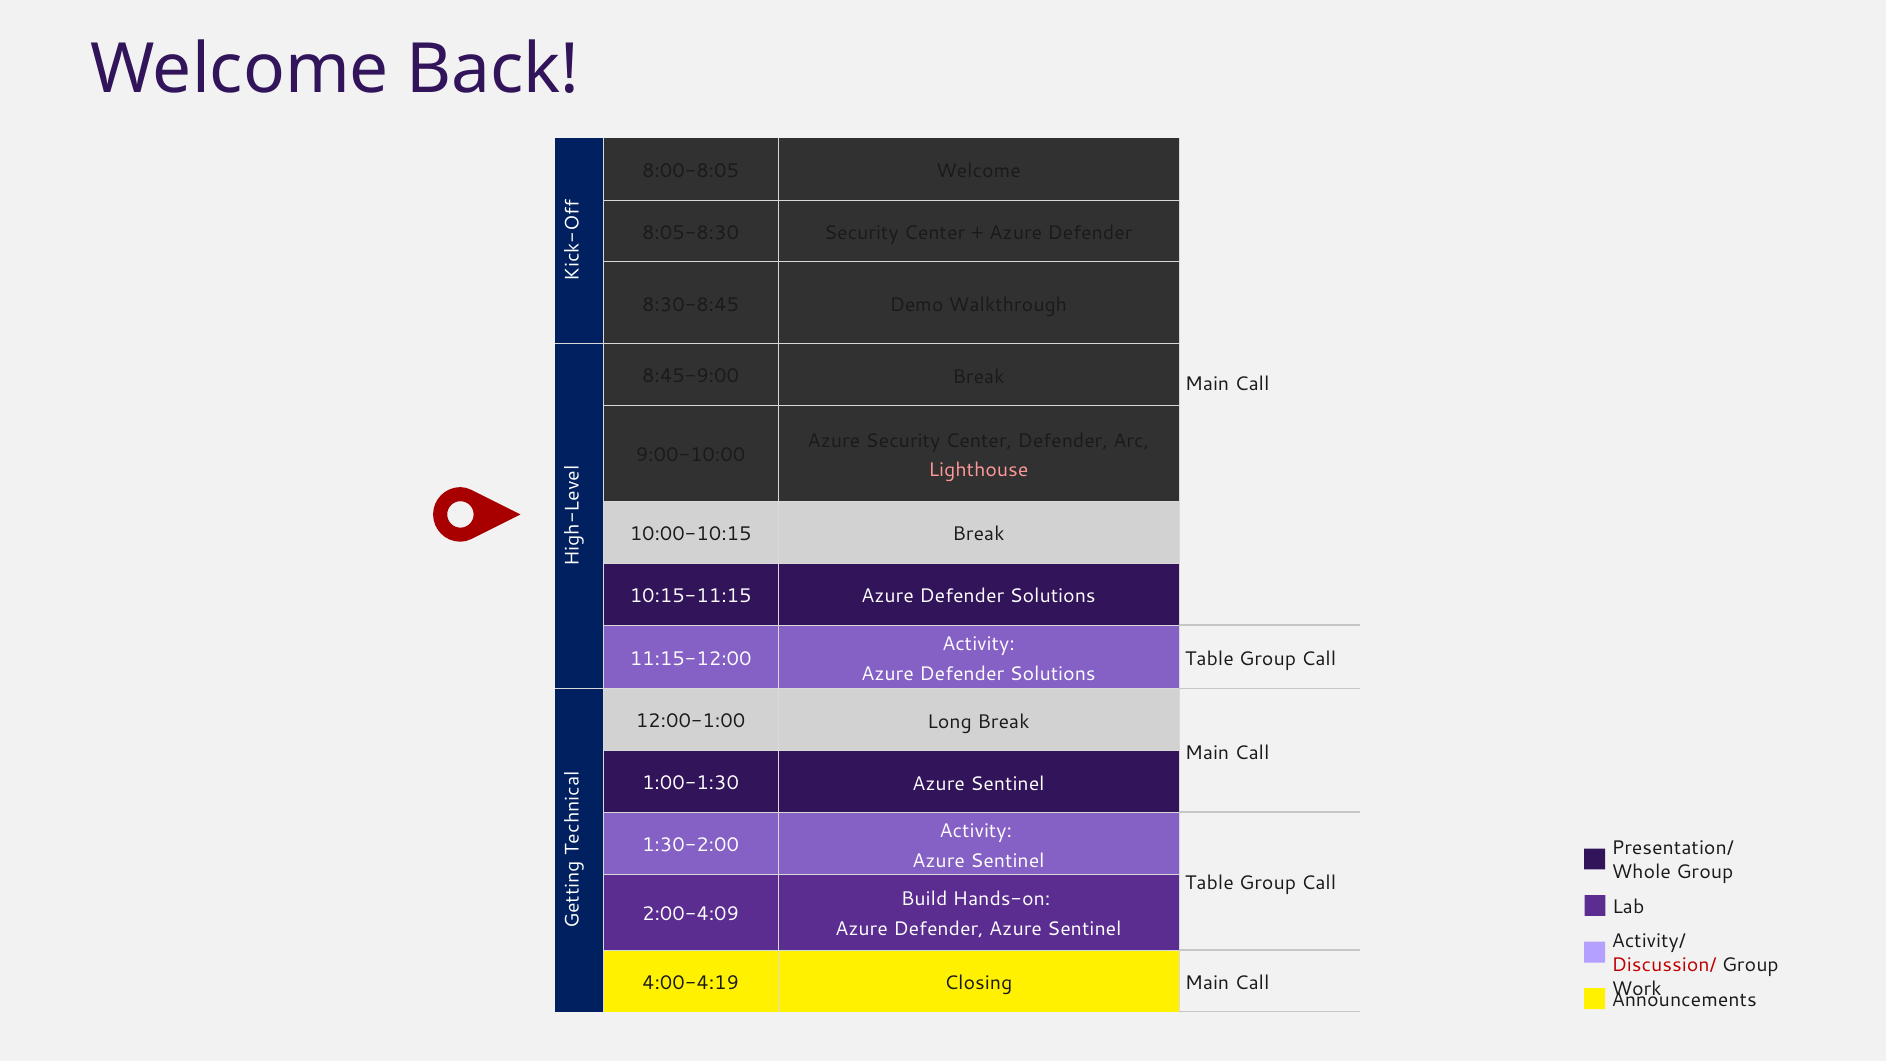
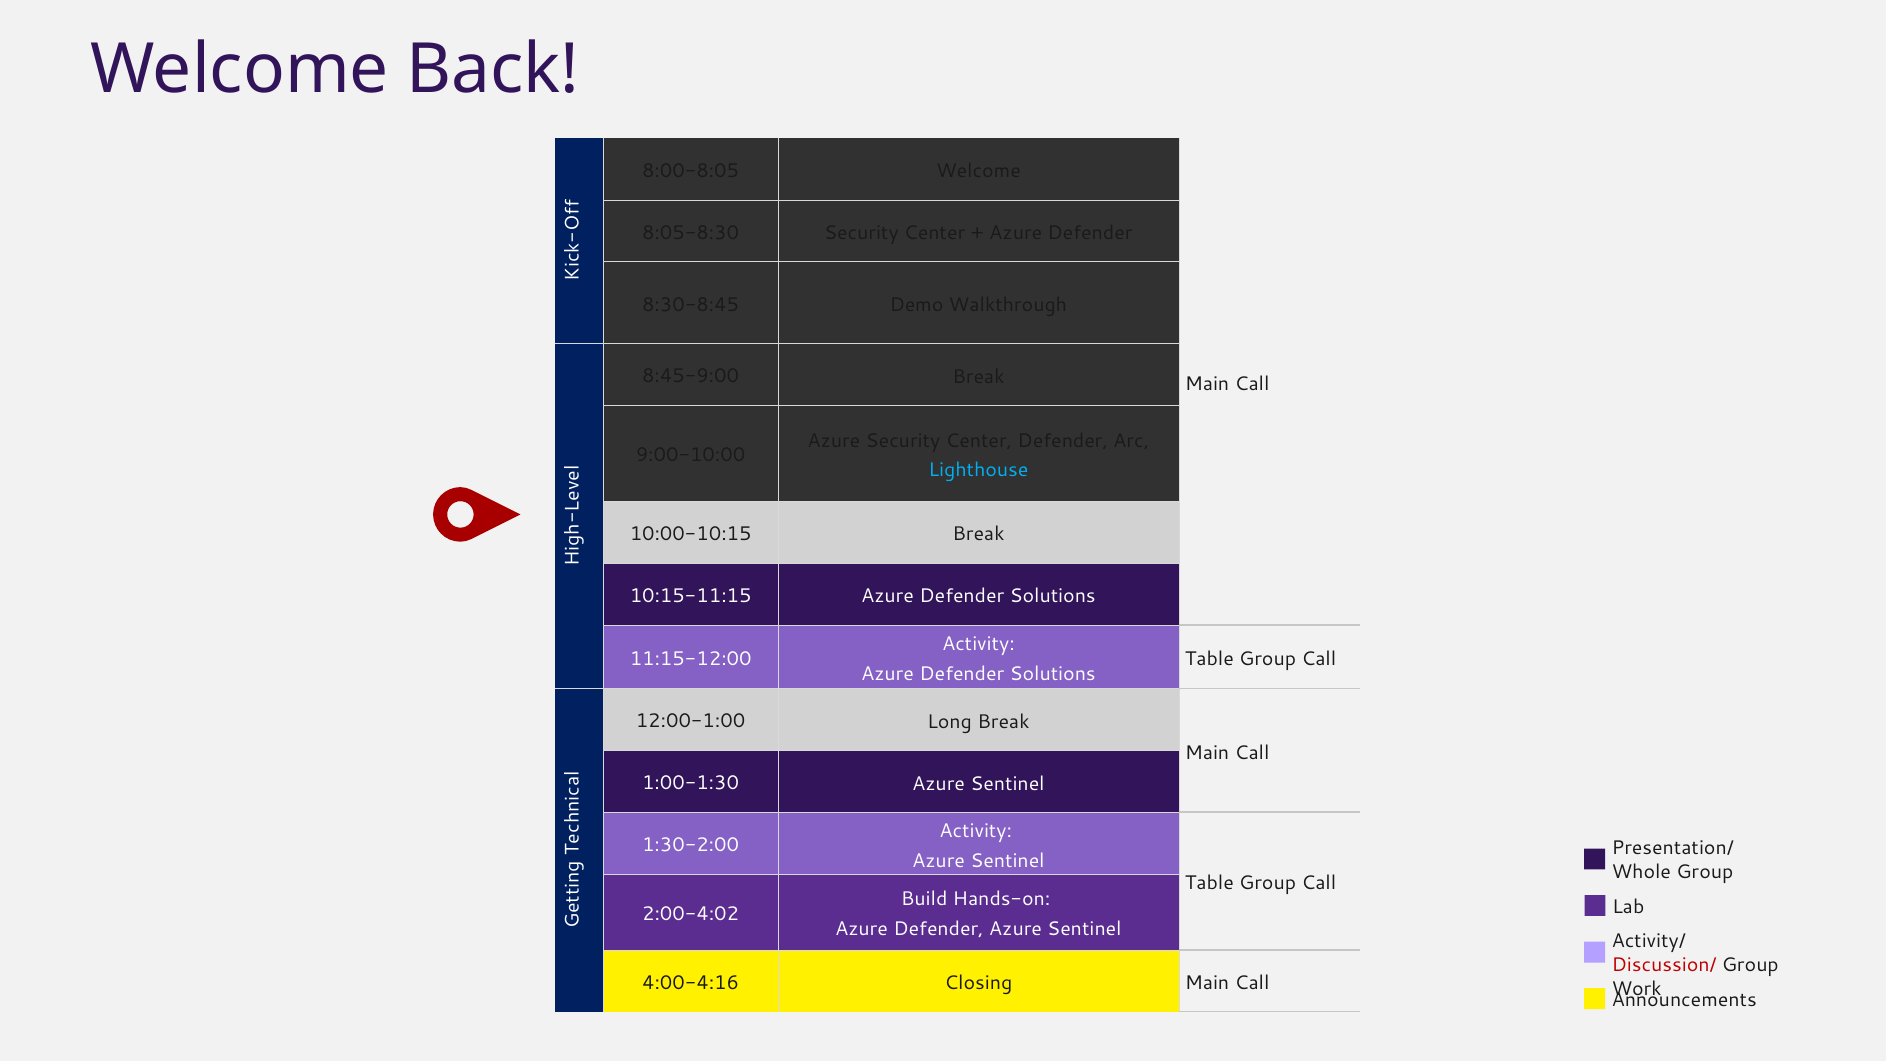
Lighthouse colour: pink -> light blue (978, 470)
2:00-4:09: 2:00-4:09 -> 2:00-4:02 (691, 914)
4:00-4:19: 4:00-4:19 -> 4:00-4:16 (691, 983)
